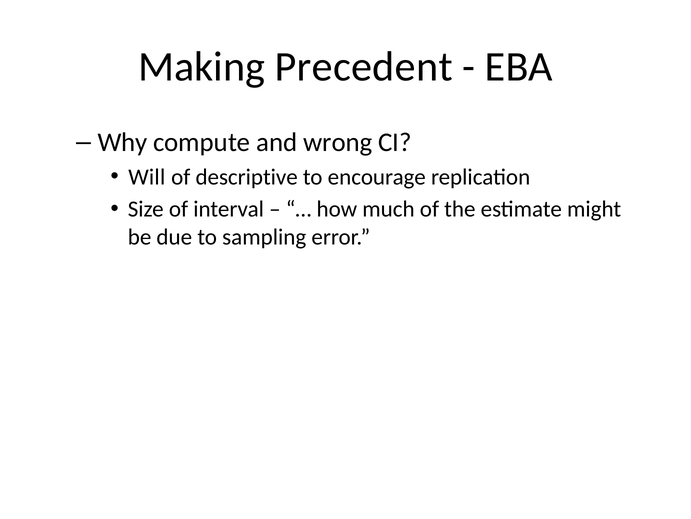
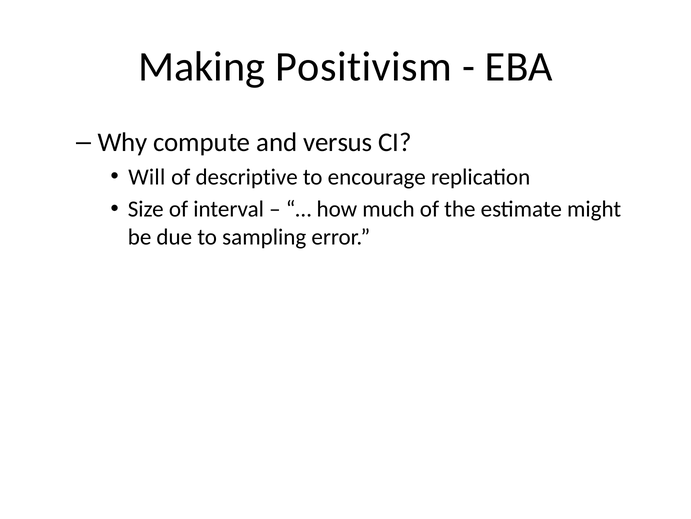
Precedent: Precedent -> Positivism (364, 67)
wrong: wrong -> versus (338, 142)
